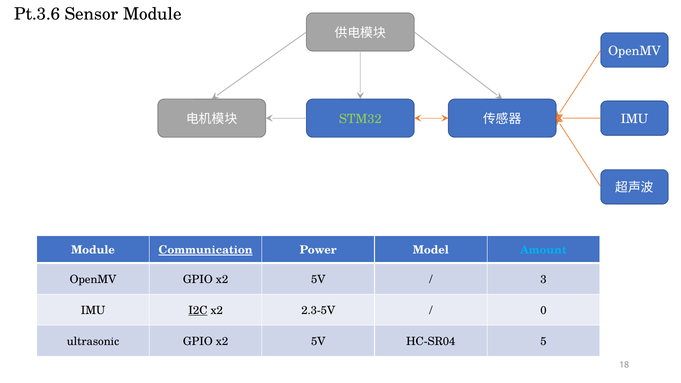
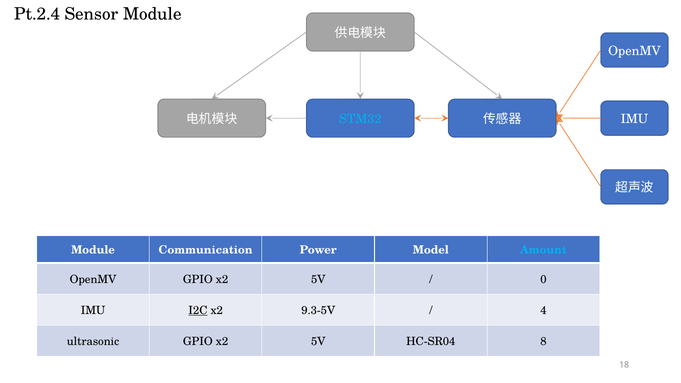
Pt.3.6: Pt.3.6 -> Pt.2.4 (37, 14)
STM32 colour: light green -> light blue (360, 119)
Communication underline: present -> none (206, 250)
3: 3 -> 0 (543, 279)
2.3-5V: 2.3-5V -> 9.3-5V (318, 311)
0: 0 -> 4 (543, 311)
5: 5 -> 8 (543, 342)
